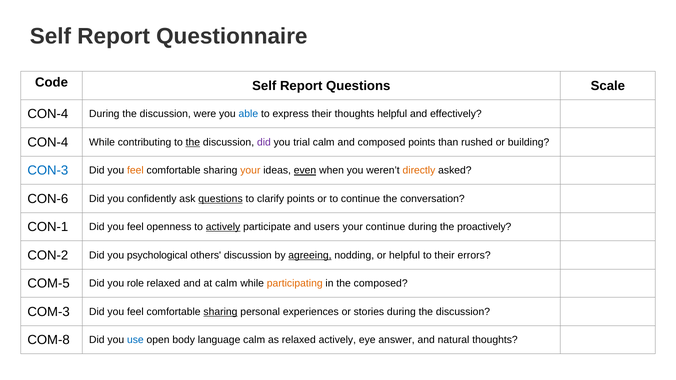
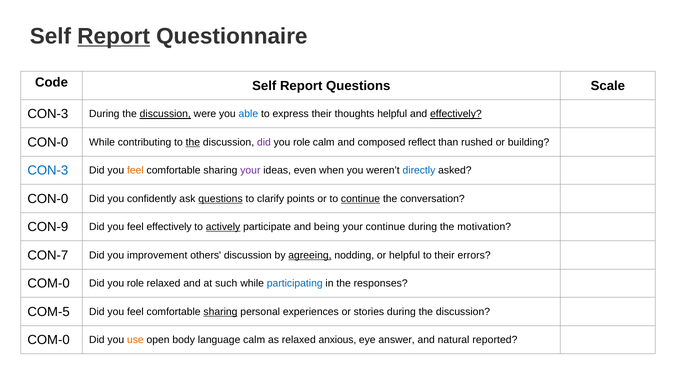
Report underline: none -> present (114, 36)
CON-4: CON-4 -> CON-3 (48, 114)
discussion underline: none -> present (165, 114)
effectively underline: none -> present (456, 114)
CON-4: CON-4 -> CON-0 (48, 142)
trial: trial -> role (302, 142)
composed points: points -> reflect (422, 142)
your colour: orange -> purple (250, 171)
even underline: present -> none (305, 171)
directly colour: orange -> blue (419, 171)
CON-6: CON-6 -> CON-0 (48, 199)
continue underline: none -> present (361, 199)
CON-1: CON-1 -> CON-9 (48, 227)
feel openness: openness -> effectively (169, 227)
users: users -> being (327, 227)
proactively: proactively -> motivation (484, 227)
CON-2: CON-2 -> CON-7 (48, 255)
psychological: psychological -> improvement (157, 255)
COM-5: COM-5 -> COM-0 (49, 284)
at calm: calm -> such (226, 284)
participating colour: orange -> blue (295, 284)
the composed: composed -> responses (381, 284)
COM-3: COM-3 -> COM-5 (49, 312)
COM-8: COM-8 -> COM-0 (49, 340)
use colour: blue -> orange (135, 340)
relaxed actively: actively -> anxious (337, 340)
natural thoughts: thoughts -> reported (495, 340)
